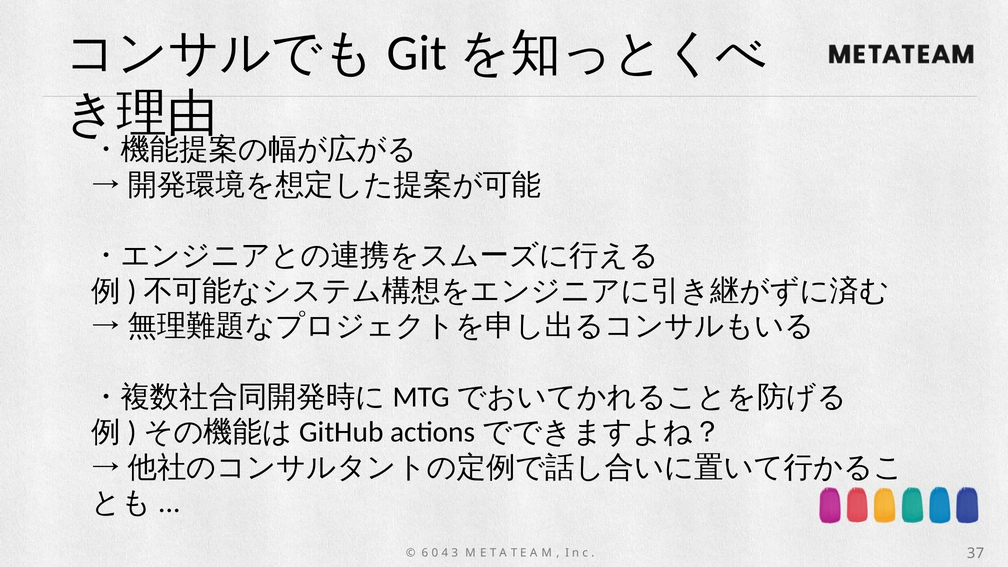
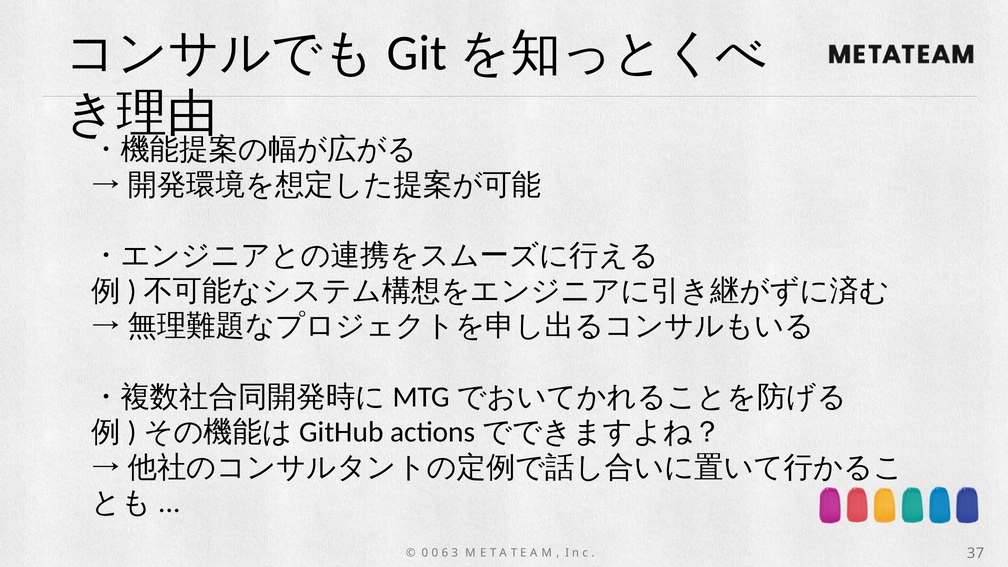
6: 6 -> 0 (425, 553)
4: 4 -> 6 (445, 553)
